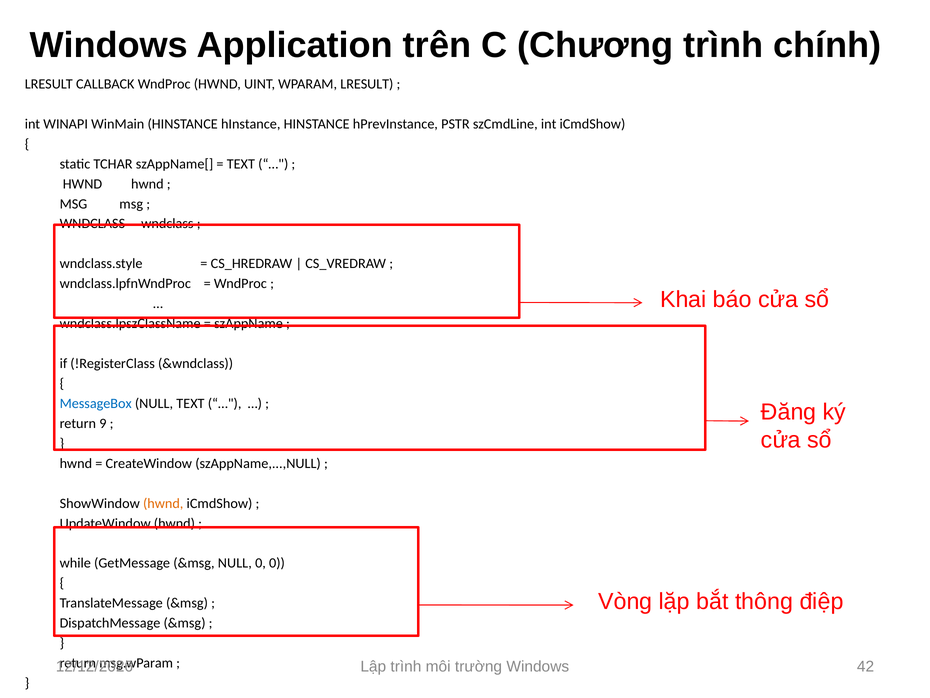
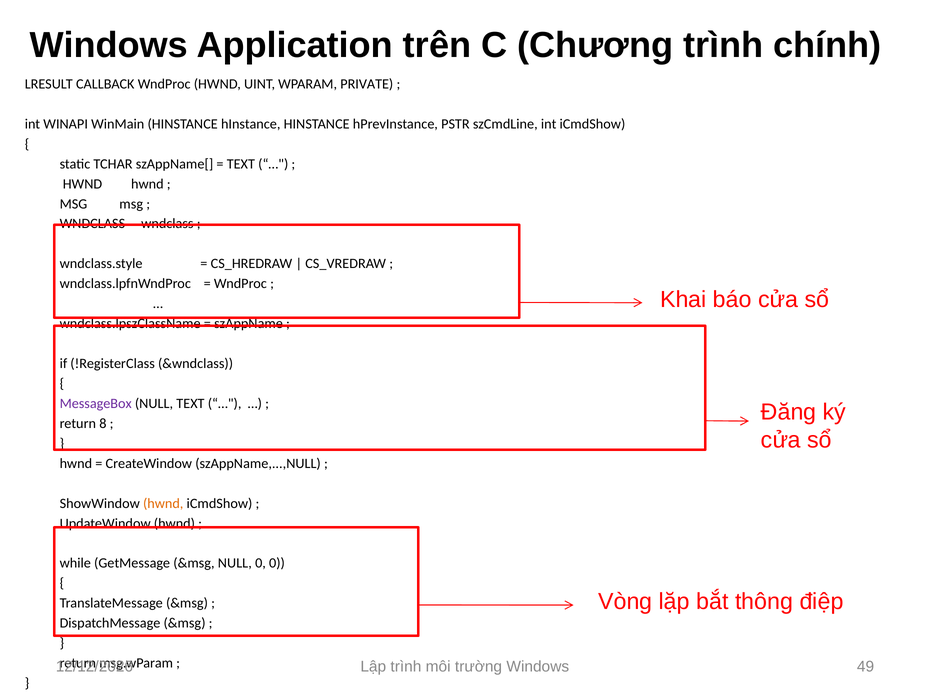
WPARAM LRESULT: LRESULT -> PRIVATE (367, 84)
MessageBox colour: blue -> purple (96, 403)
9: 9 -> 8 (103, 423)
42: 42 -> 49 (866, 666)
